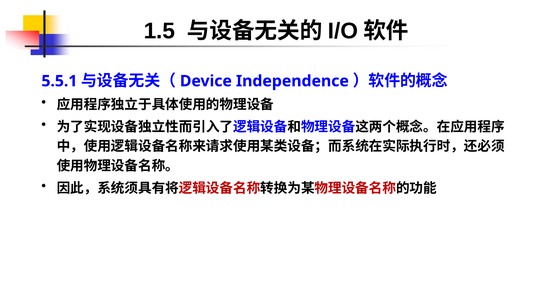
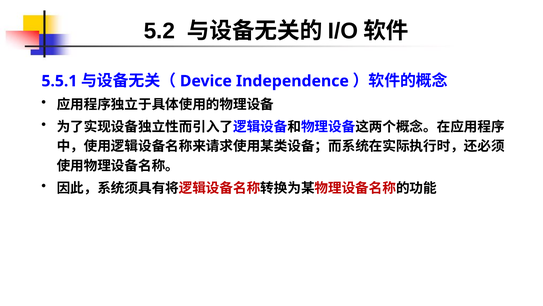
1.5: 1.5 -> 5.2 (159, 31)
